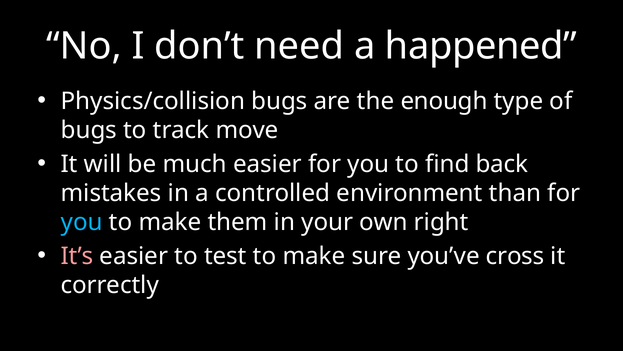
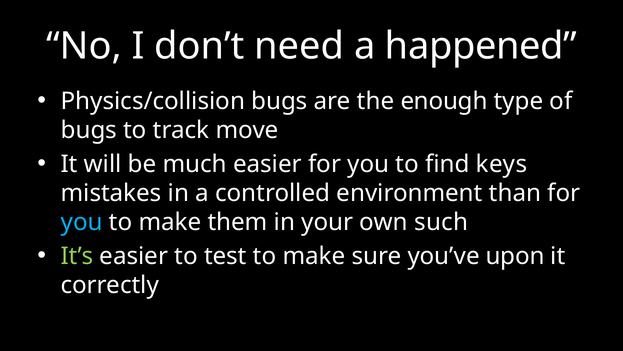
back: back -> keys (502, 164)
right: right -> such (441, 222)
It’s colour: pink -> light green (77, 256)
cross: cross -> upon (515, 256)
